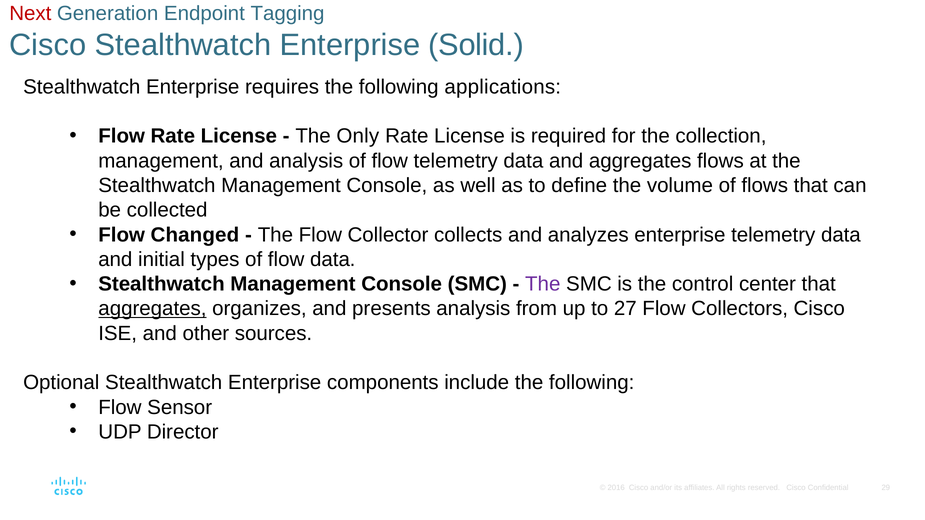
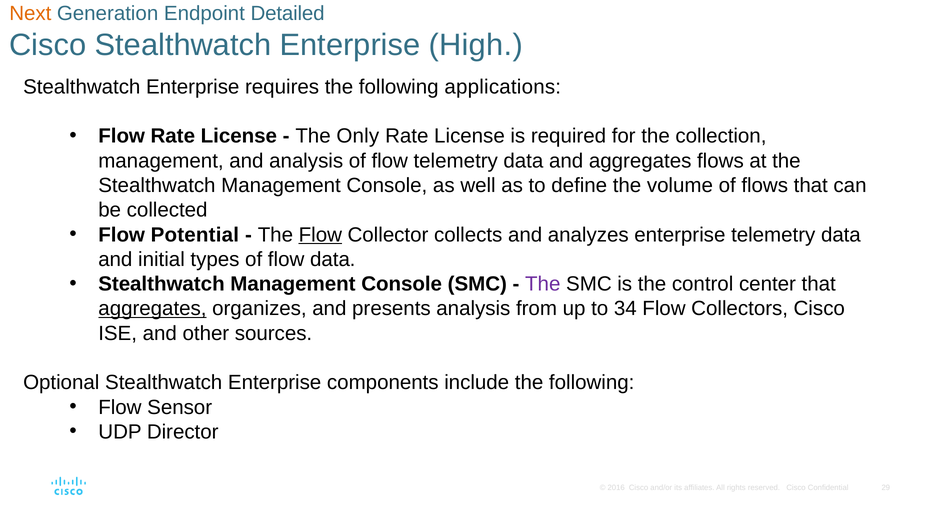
Next colour: red -> orange (30, 14)
Tagging: Tagging -> Detailed (288, 14)
Solid: Solid -> High (476, 45)
Changed: Changed -> Potential (195, 235)
Flow underline: none -> present (320, 235)
27: 27 -> 34 (625, 309)
